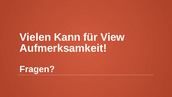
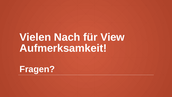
Kann: Kann -> Nach (67, 37)
